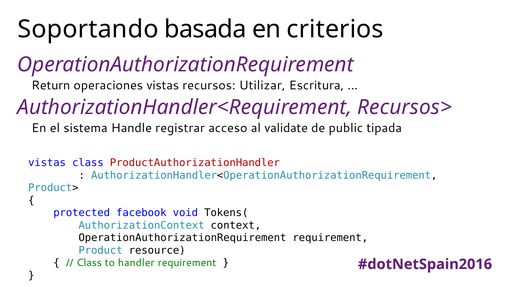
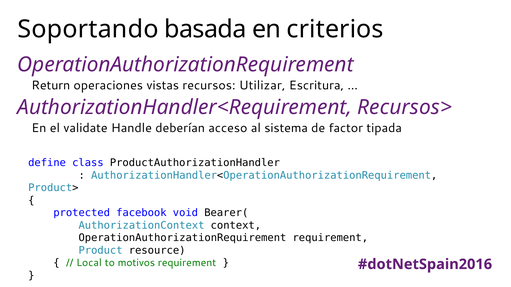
sistema: sistema -> validate (85, 128)
registrar: registrar -> deberían (180, 128)
validate: validate -> sistema (286, 128)
public: public -> factor (346, 128)
vistas: vistas -> define (47, 163)
ProductAuthorizationHandler colour: red -> black (195, 163)
Tokens(: Tokens( -> Bearer( (226, 213)
Class: Class -> Local (89, 263)
handler: handler -> motivos (136, 263)
